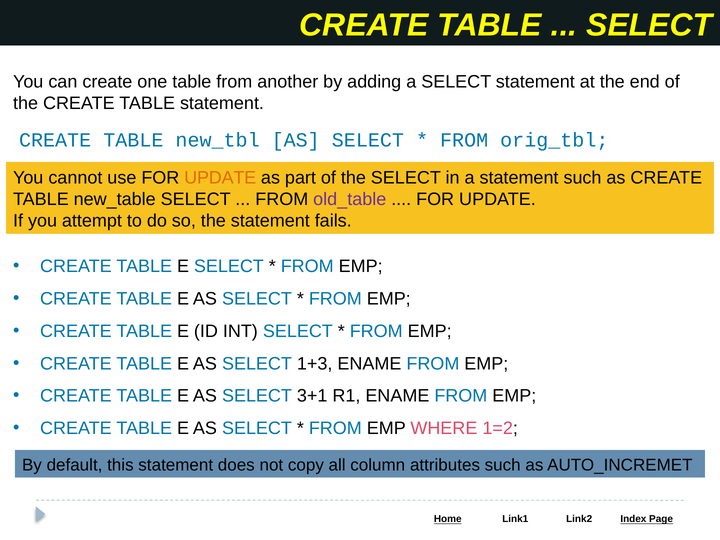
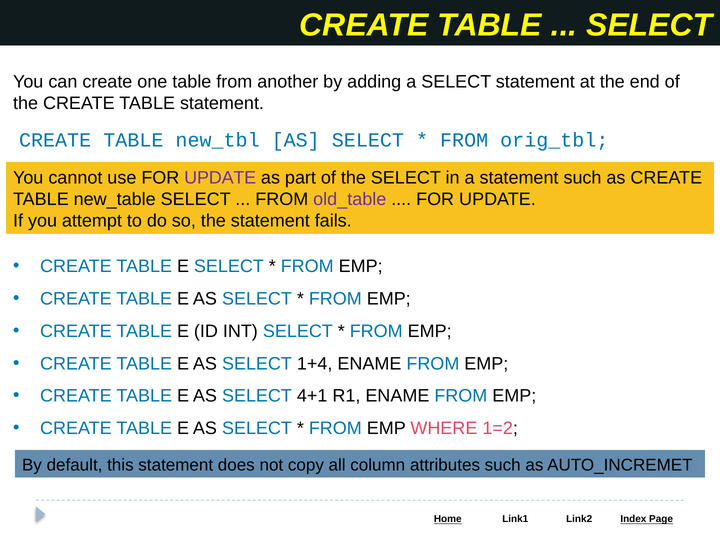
UPDATE colour: orange -> purple (220, 178)
1+3: 1+3 -> 1+4 (315, 364)
3+1: 3+1 -> 4+1 (312, 396)
